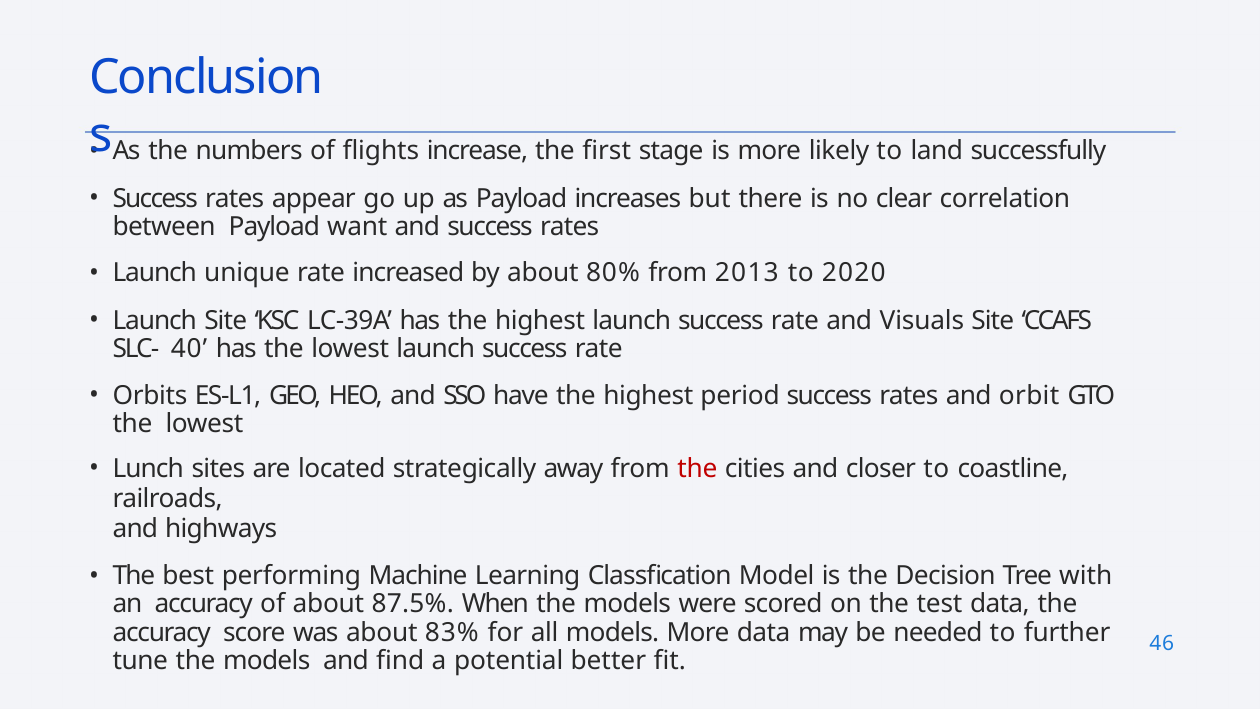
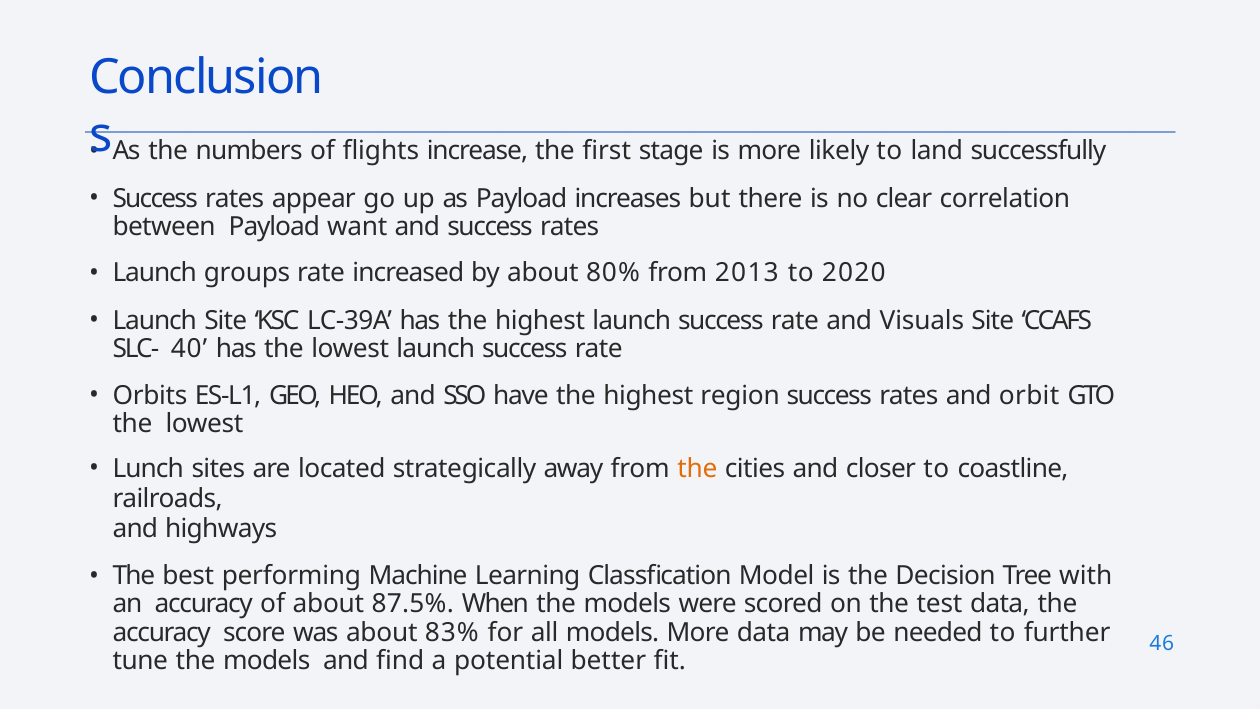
unique: unique -> groups (247, 273)
period: period -> region (740, 395)
the colour: red -> orange (697, 468)
